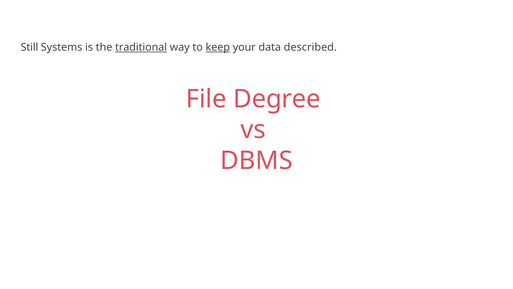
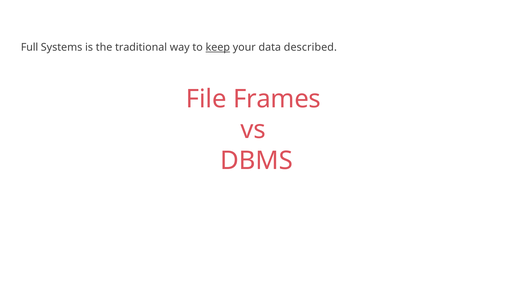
Still: Still -> Full (30, 47)
traditional underline: present -> none (141, 47)
Degree: Degree -> Frames (277, 99)
